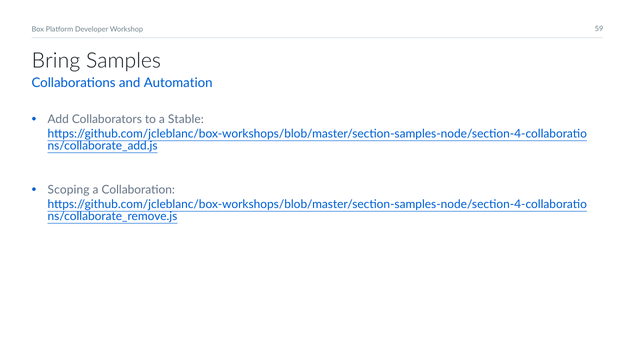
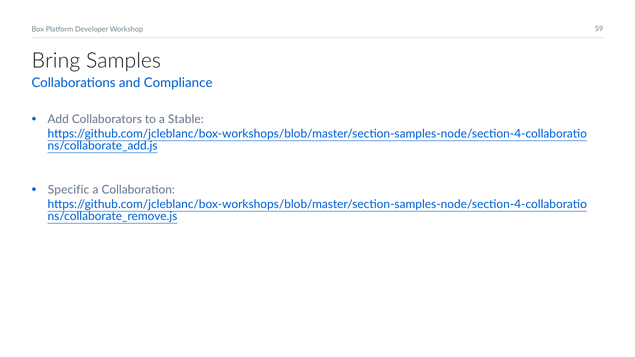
Automation: Automation -> Compliance (178, 83)
Scoping: Scoping -> Specific (69, 190)
